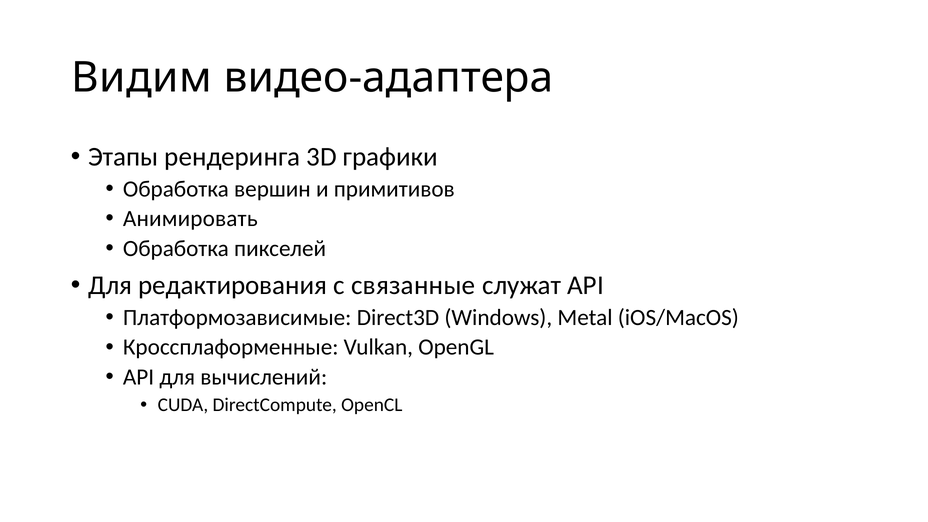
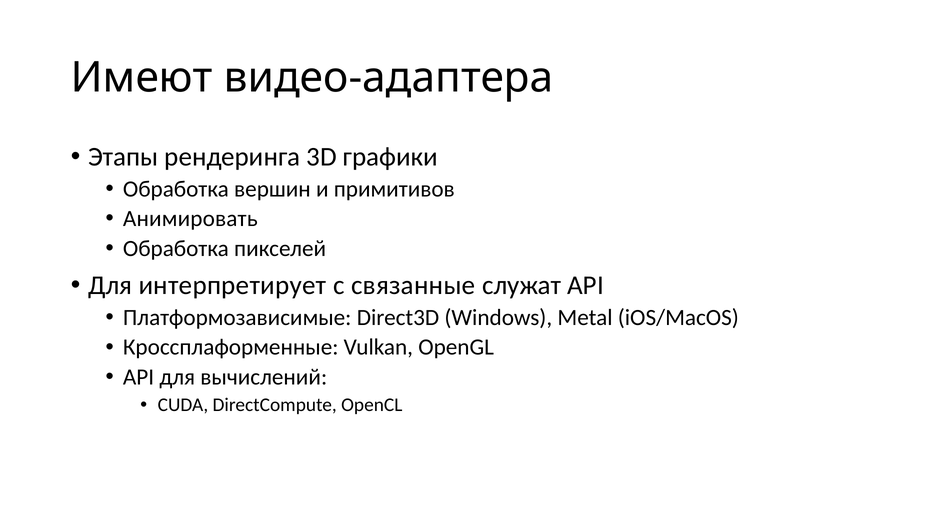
Видим: Видим -> Имеют (142, 78)
редактирования: редактирования -> интерпретирует (232, 285)
